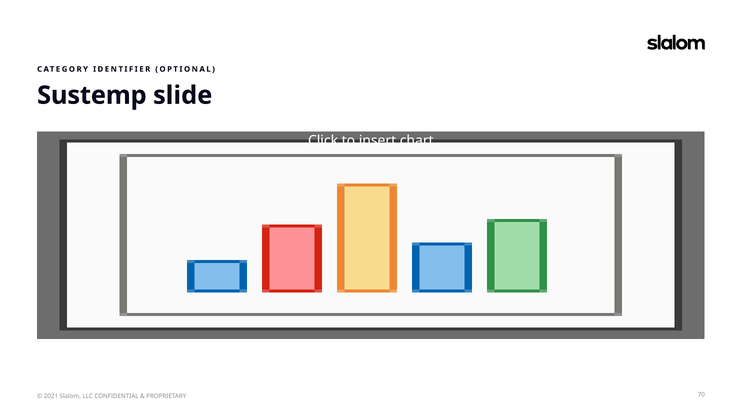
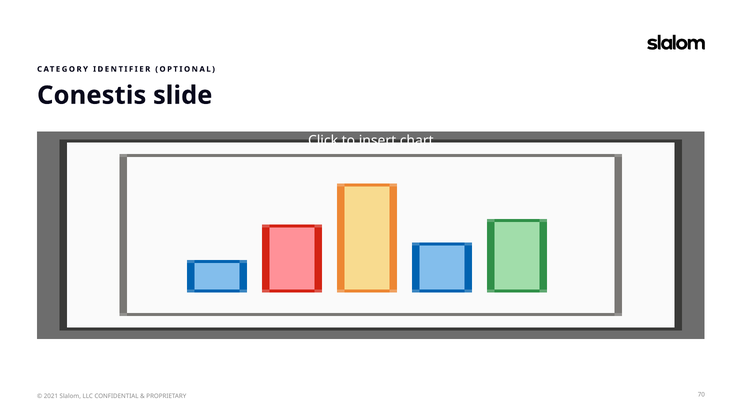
Sustemp: Sustemp -> Conestis (92, 95)
